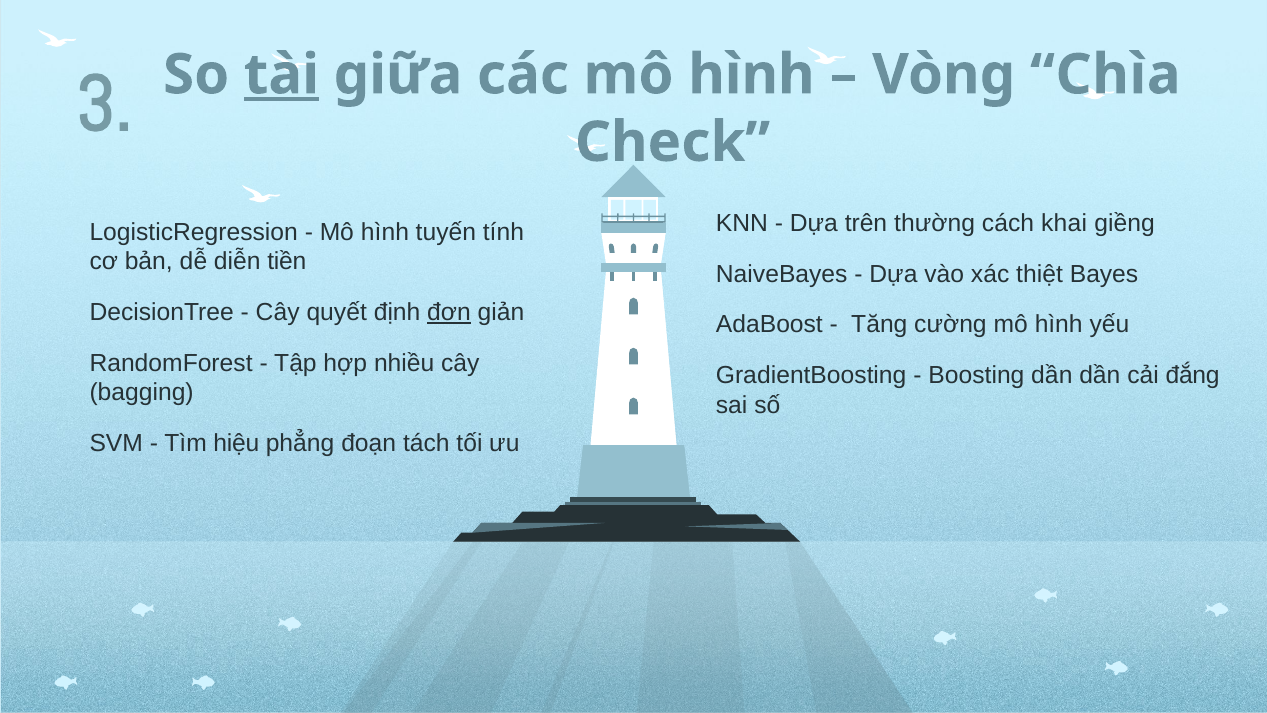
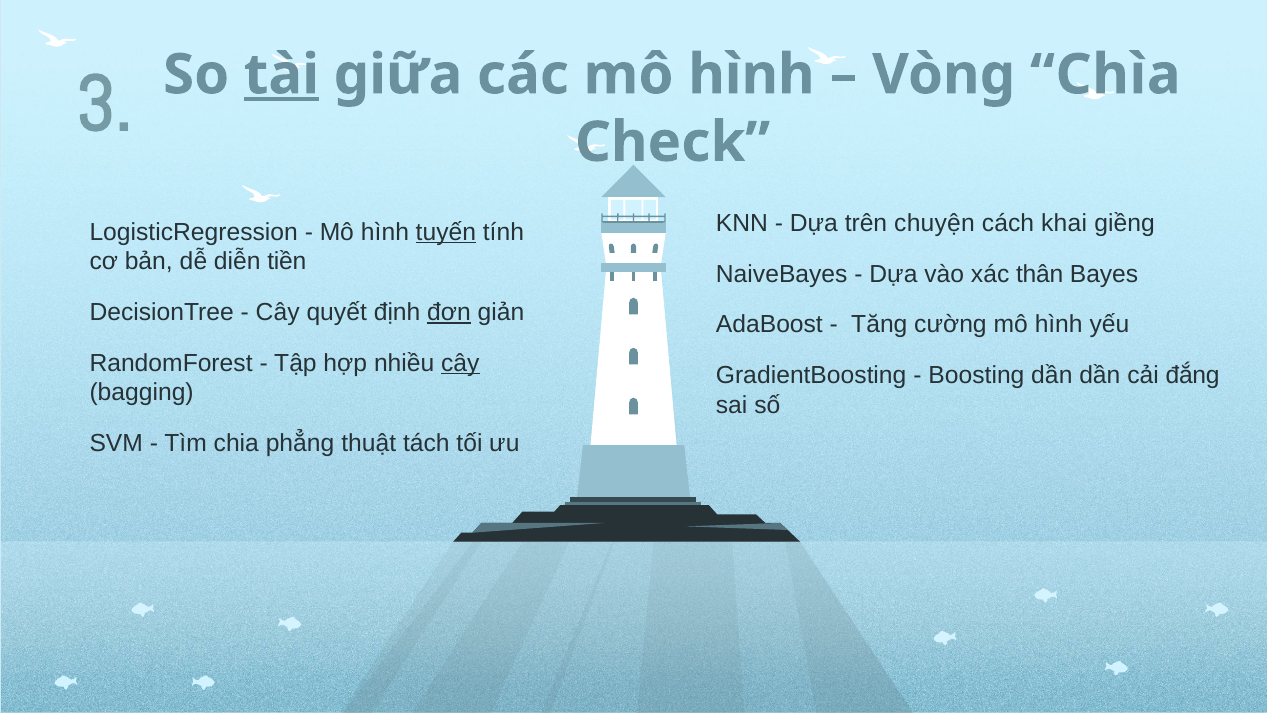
thường: thường -> chuyện (935, 223)
tuyến underline: none -> present (446, 232)
thiệt: thiệt -> thân (1040, 274)
cây underline: none -> present (460, 363)
hiệu: hiệu -> chia (236, 443)
đoạn: đoạn -> thuật (369, 443)
